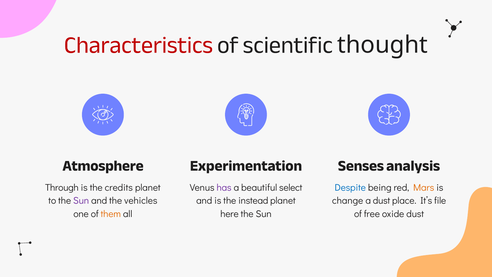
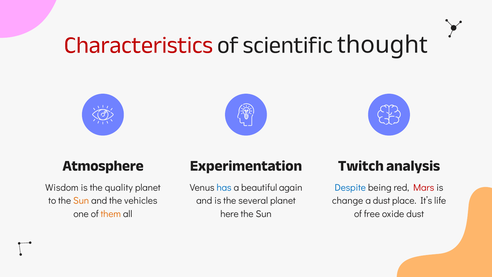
Senses: Senses -> Twitch (361, 166)
Through: Through -> Wisdom (62, 187)
credits: credits -> quality (119, 187)
has colour: purple -> blue (224, 187)
select: select -> again (291, 187)
Mars colour: orange -> red (424, 187)
Sun colour: purple -> orange (81, 201)
instead: instead -> several (253, 201)
file: file -> life (440, 201)
